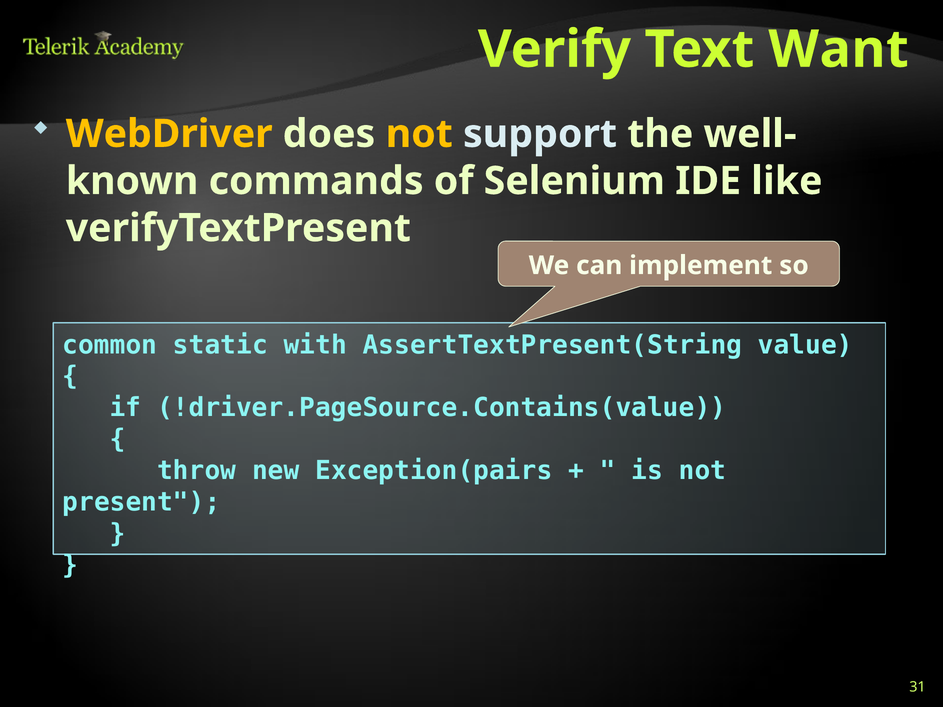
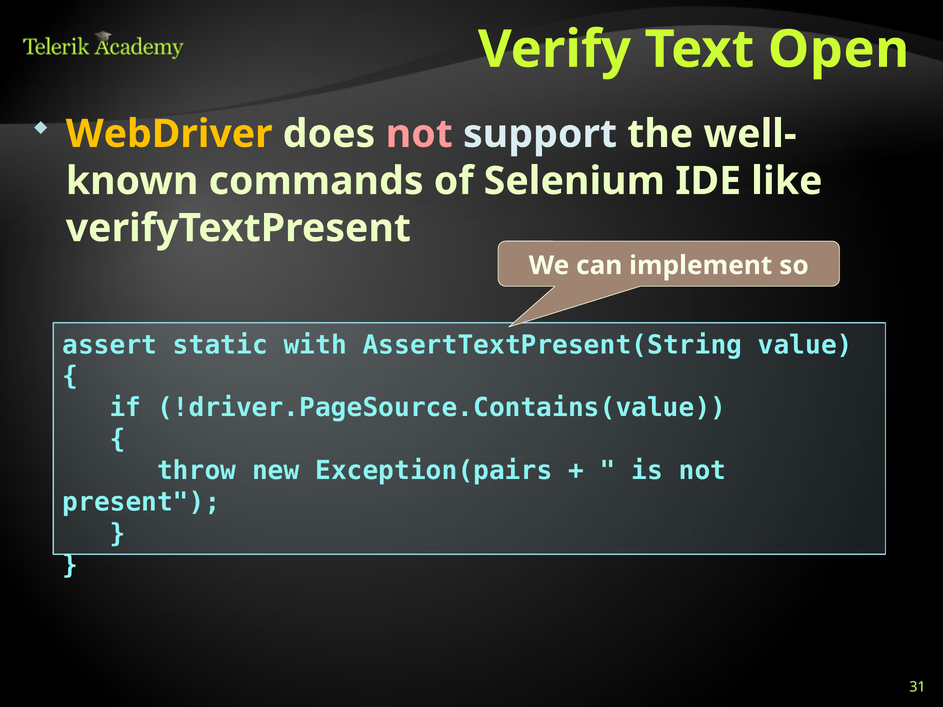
Want: Want -> Open (839, 50)
not colour: yellow -> pink (419, 134)
common: common -> assert (110, 345)
